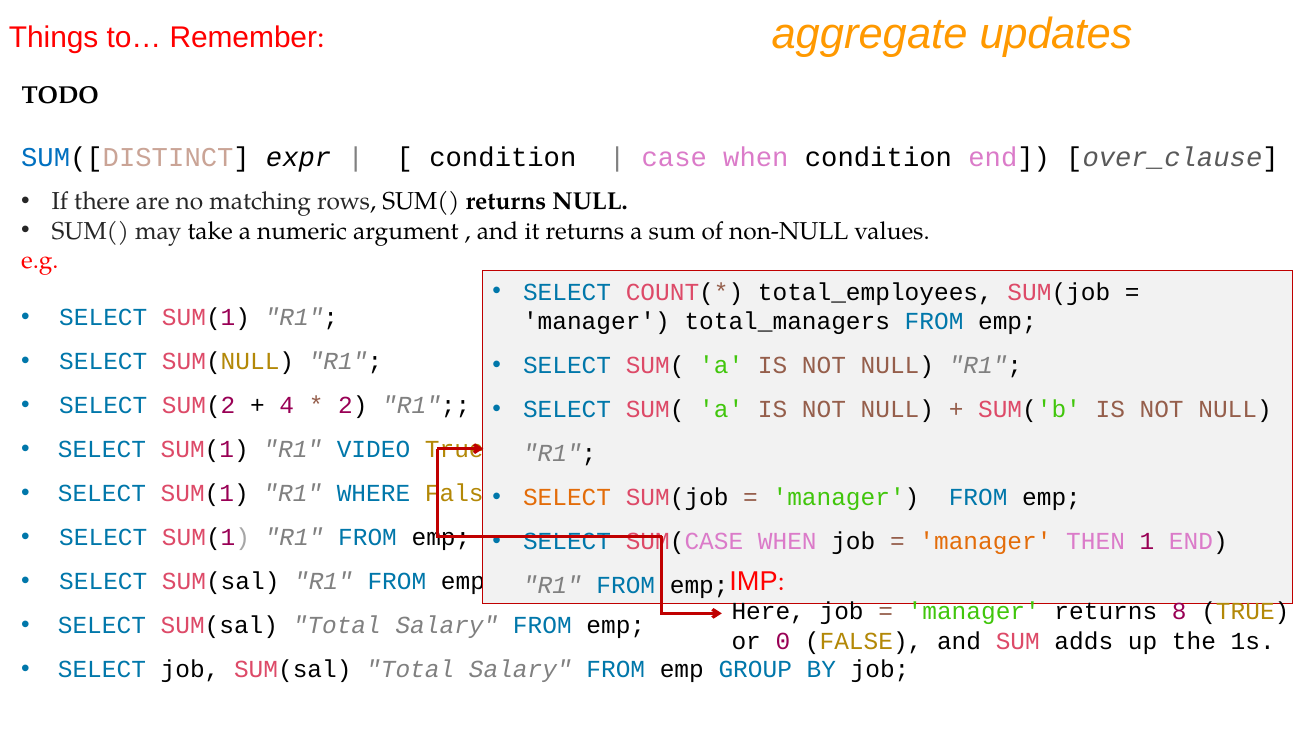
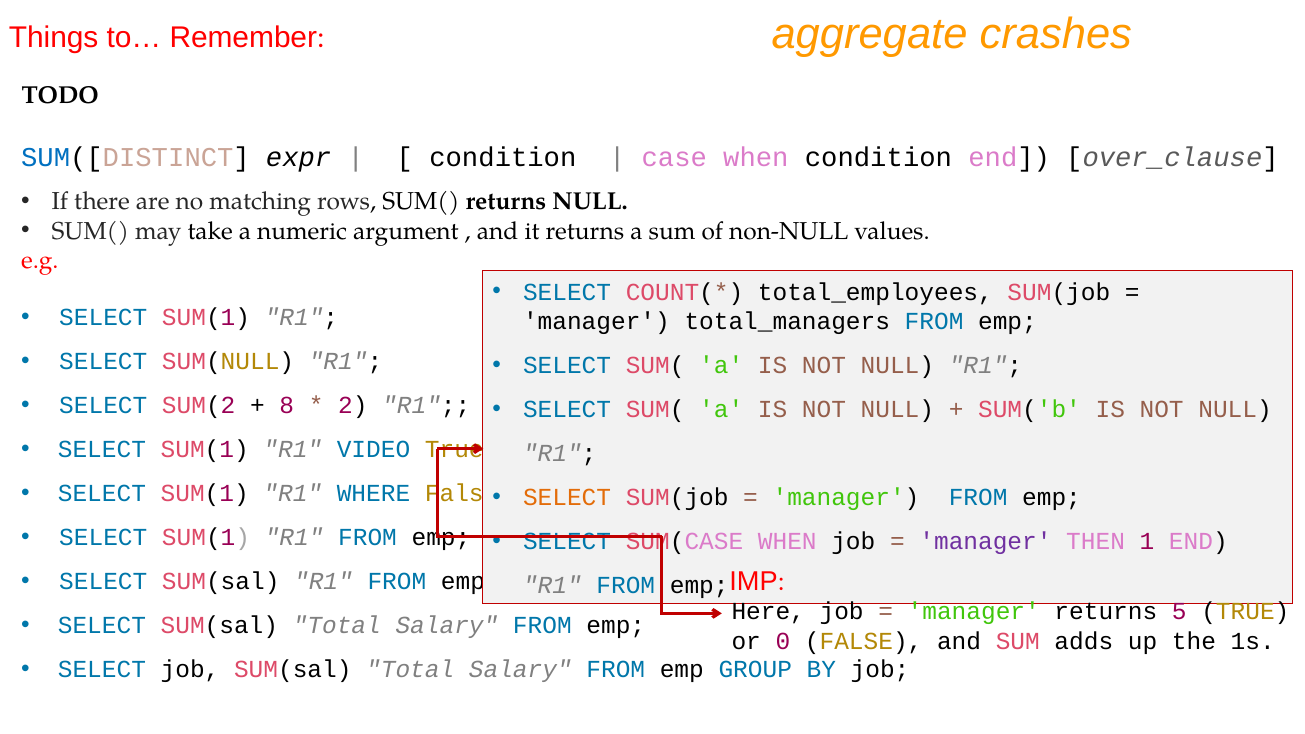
updates: updates -> crashes (1056, 34)
4: 4 -> 8 (287, 406)
manager colour: orange -> purple (985, 542)
8: 8 -> 5 (1179, 612)
